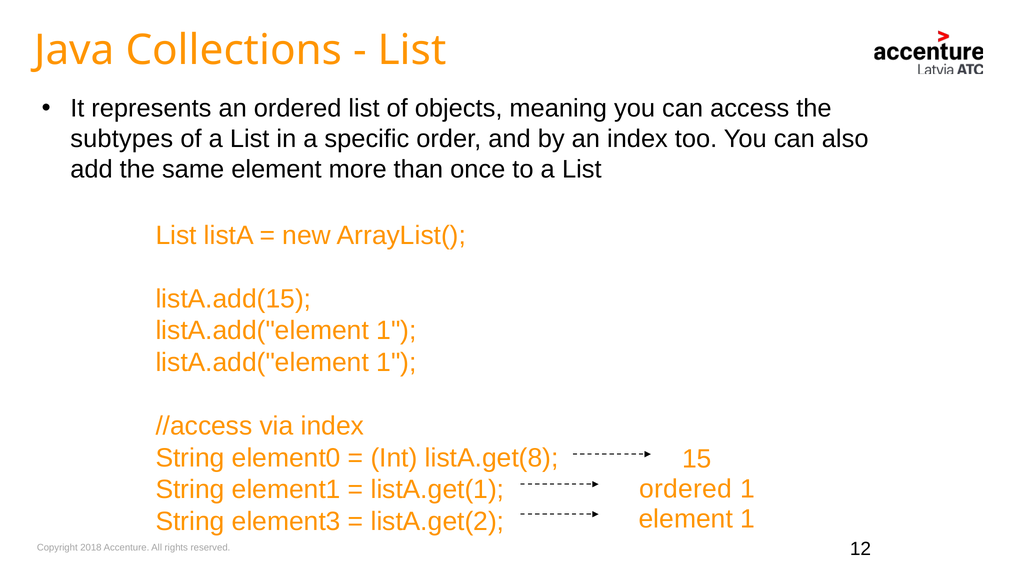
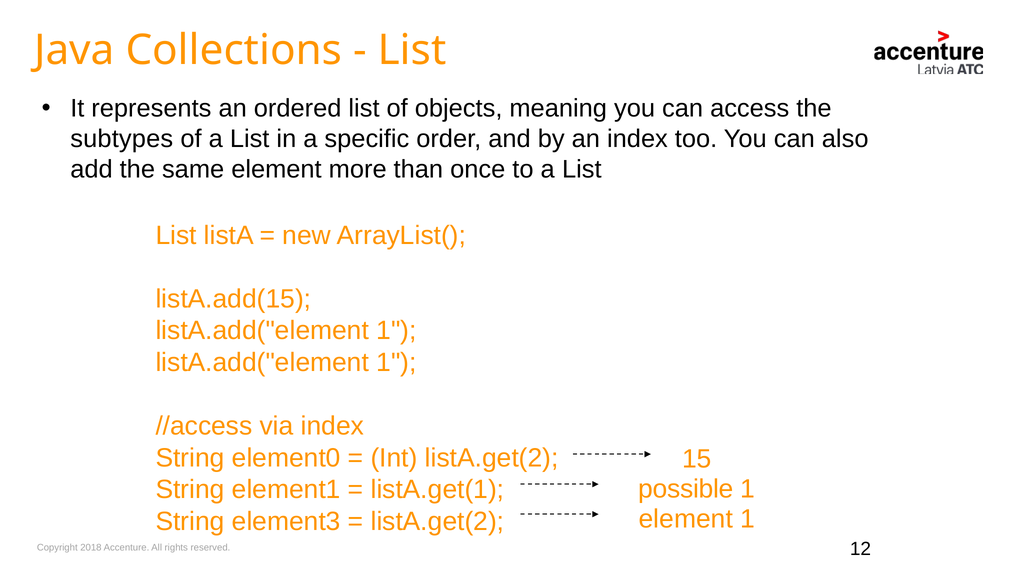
Int listA.get(8: listA.get(8 -> listA.get(2 (492, 458)
ordered: ordered -> possible (686, 489)
